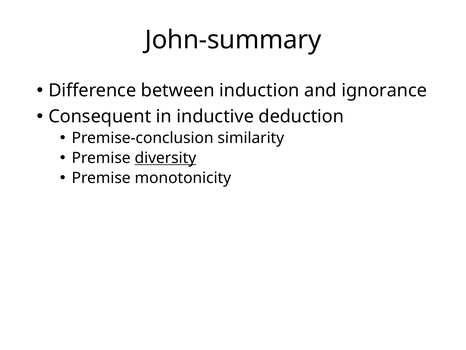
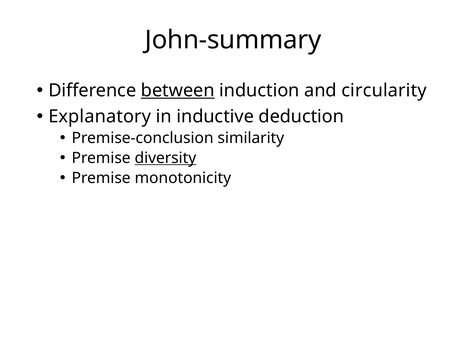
between underline: none -> present (178, 90)
ignorance: ignorance -> circularity (384, 90)
Consequent: Consequent -> Explanatory (100, 116)
